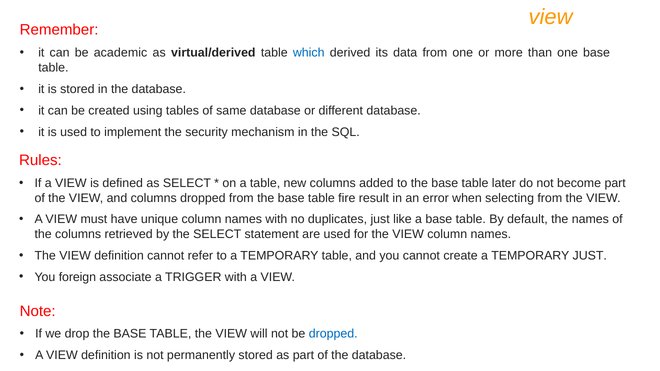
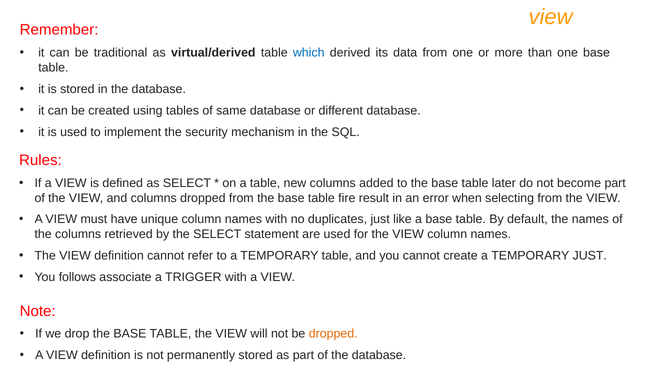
academic: academic -> traditional (121, 53)
foreign: foreign -> follows (77, 277)
dropped colour: blue -> orange (333, 334)
